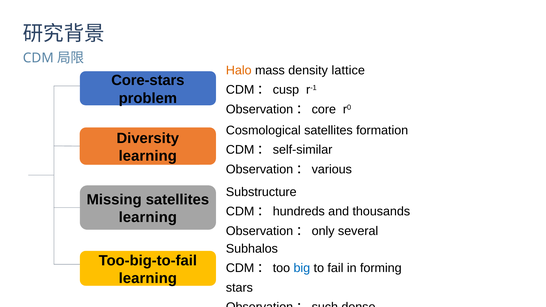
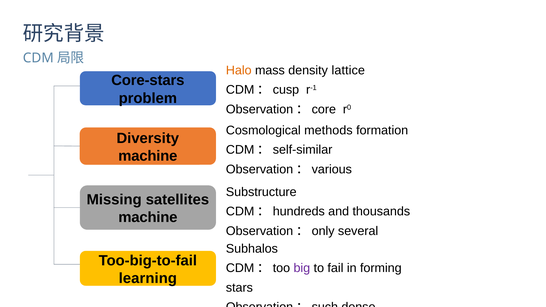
Cosmological satellites: satellites -> methods (328, 130)
learning: learning -> machine (148, 156)
learning: learning -> machine (148, 218)
big colour: blue -> purple (302, 268)
